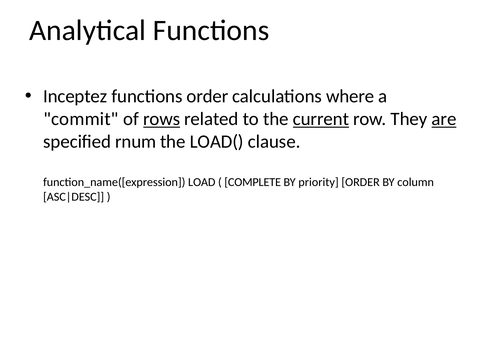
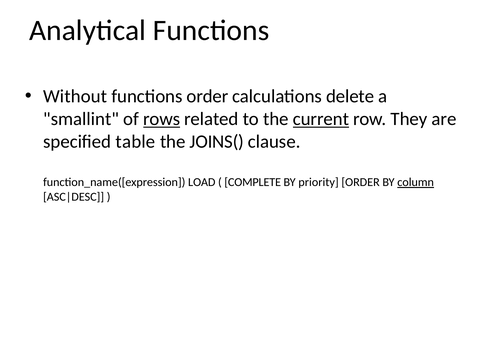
Inceptez: Inceptez -> Without (75, 97)
where: where -> delete (350, 97)
commit: commit -> smallint (81, 119)
are underline: present -> none (444, 119)
rnum: rnum -> table (136, 142)
LOAD(: LOAD( -> JOINS( (217, 142)
column underline: none -> present (416, 183)
